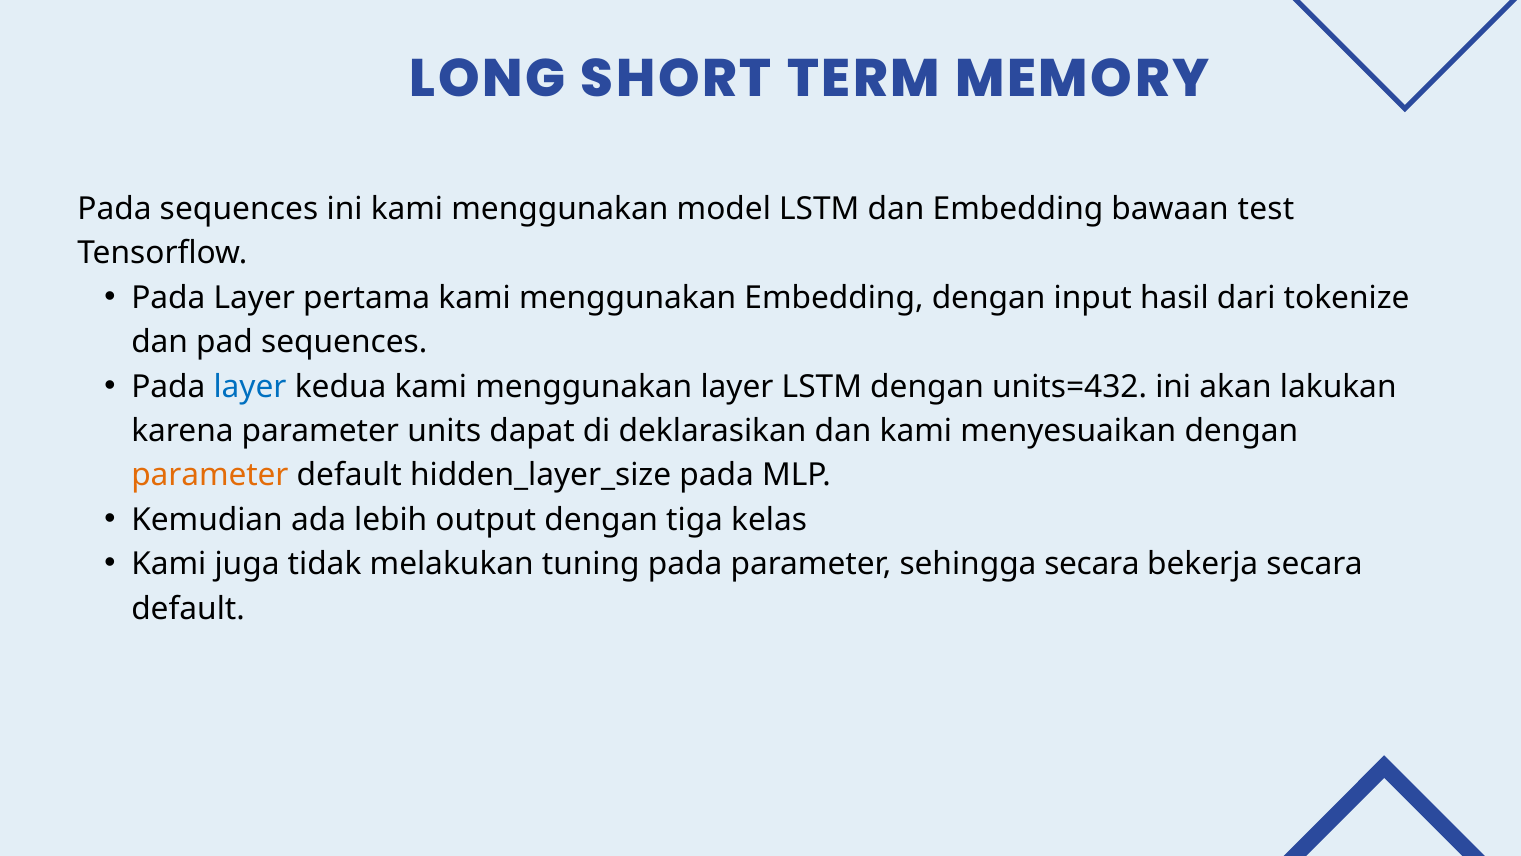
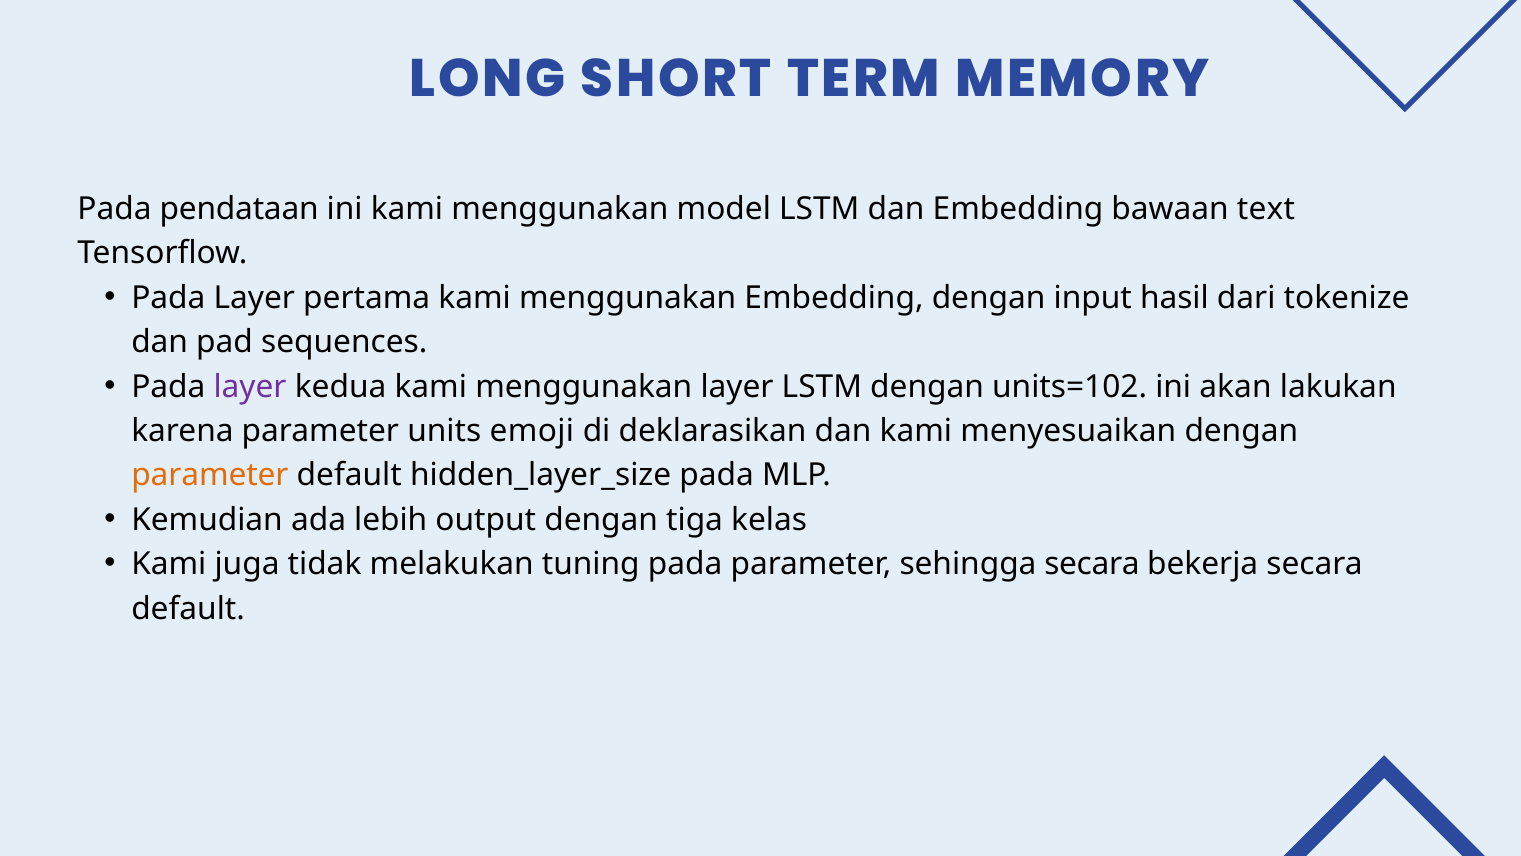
Pada sequences: sequences -> pendataan (239, 209)
test: test -> text (1266, 209)
layer colour: blue -> purple (250, 386)
units=432: units=432 -> units=102 (1070, 386)
dapat: dapat -> emoji (532, 431)
